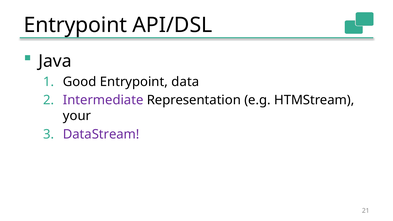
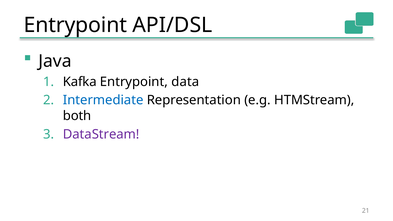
Good: Good -> Kafka (80, 82)
Intermediate colour: purple -> blue (103, 100)
your: your -> both (77, 116)
